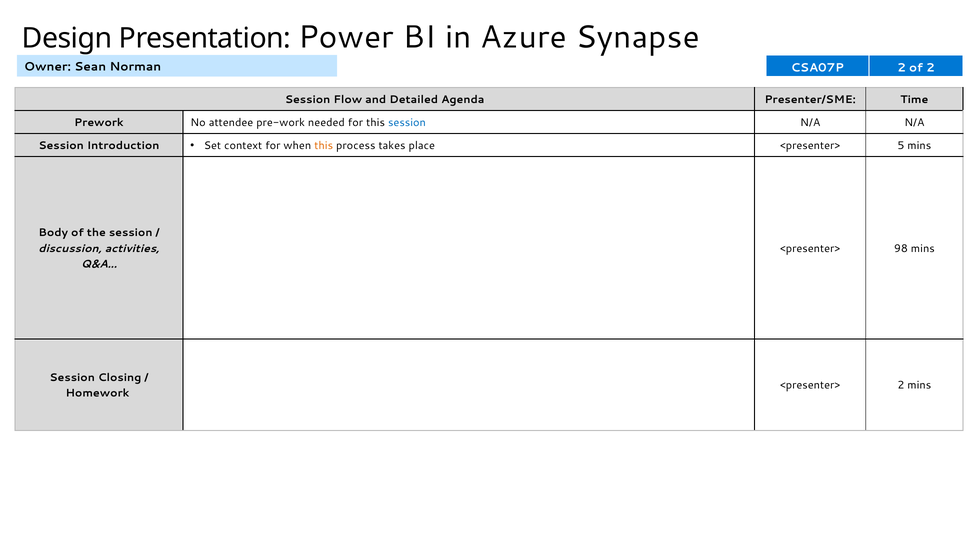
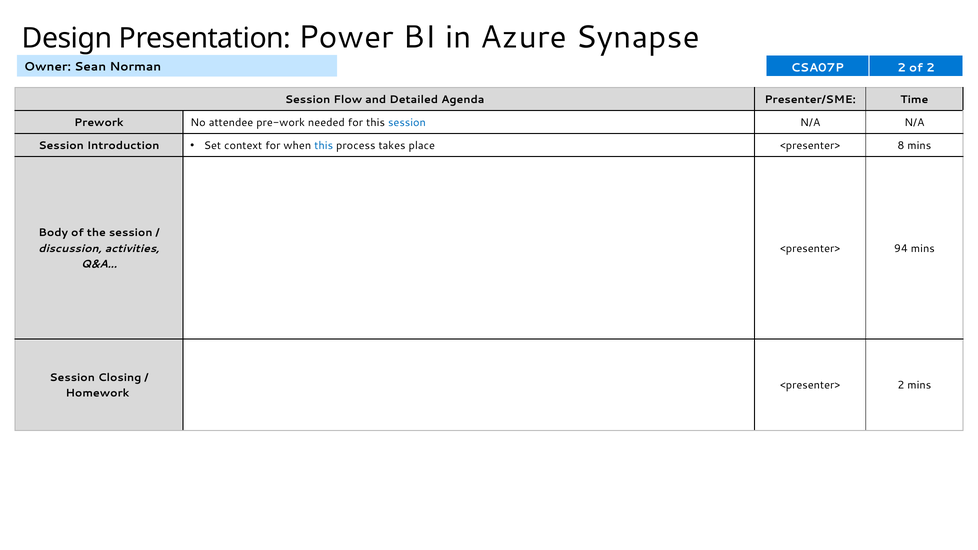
this colour: orange -> blue (324, 146)
5: 5 -> 8 (901, 146)
98: 98 -> 94 (901, 248)
